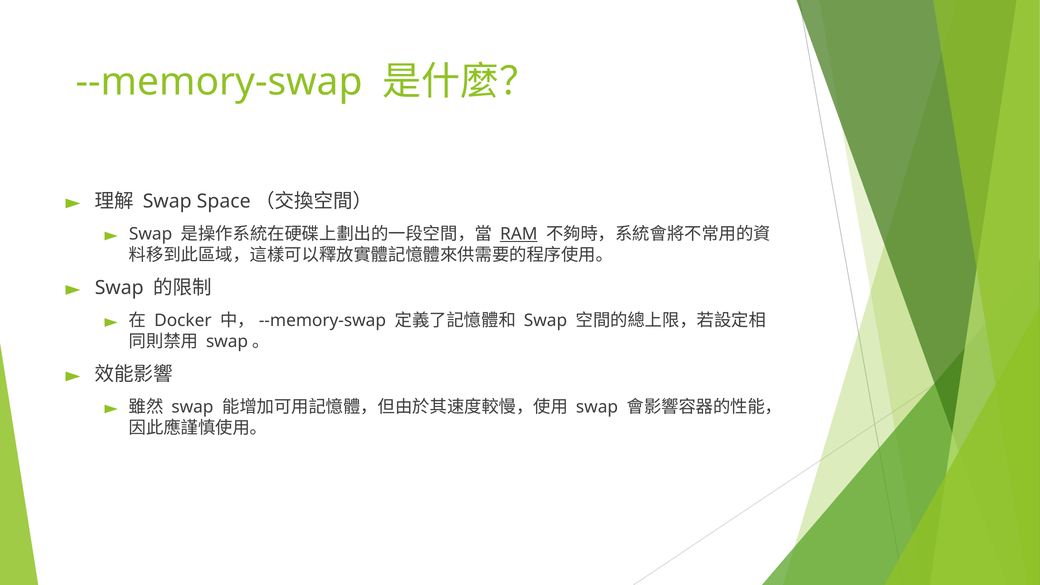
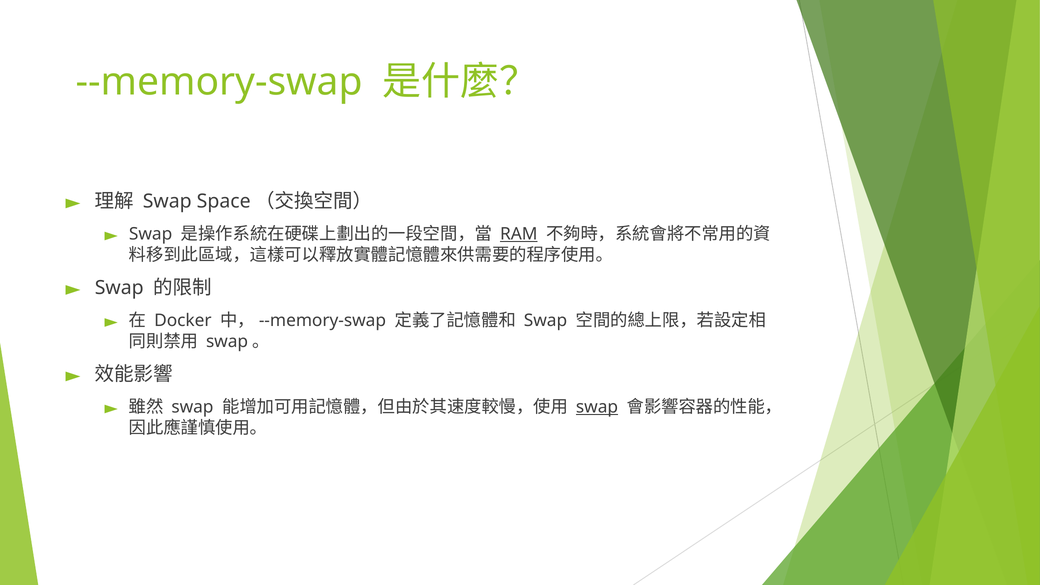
swap underline: none -> present (597, 407)
